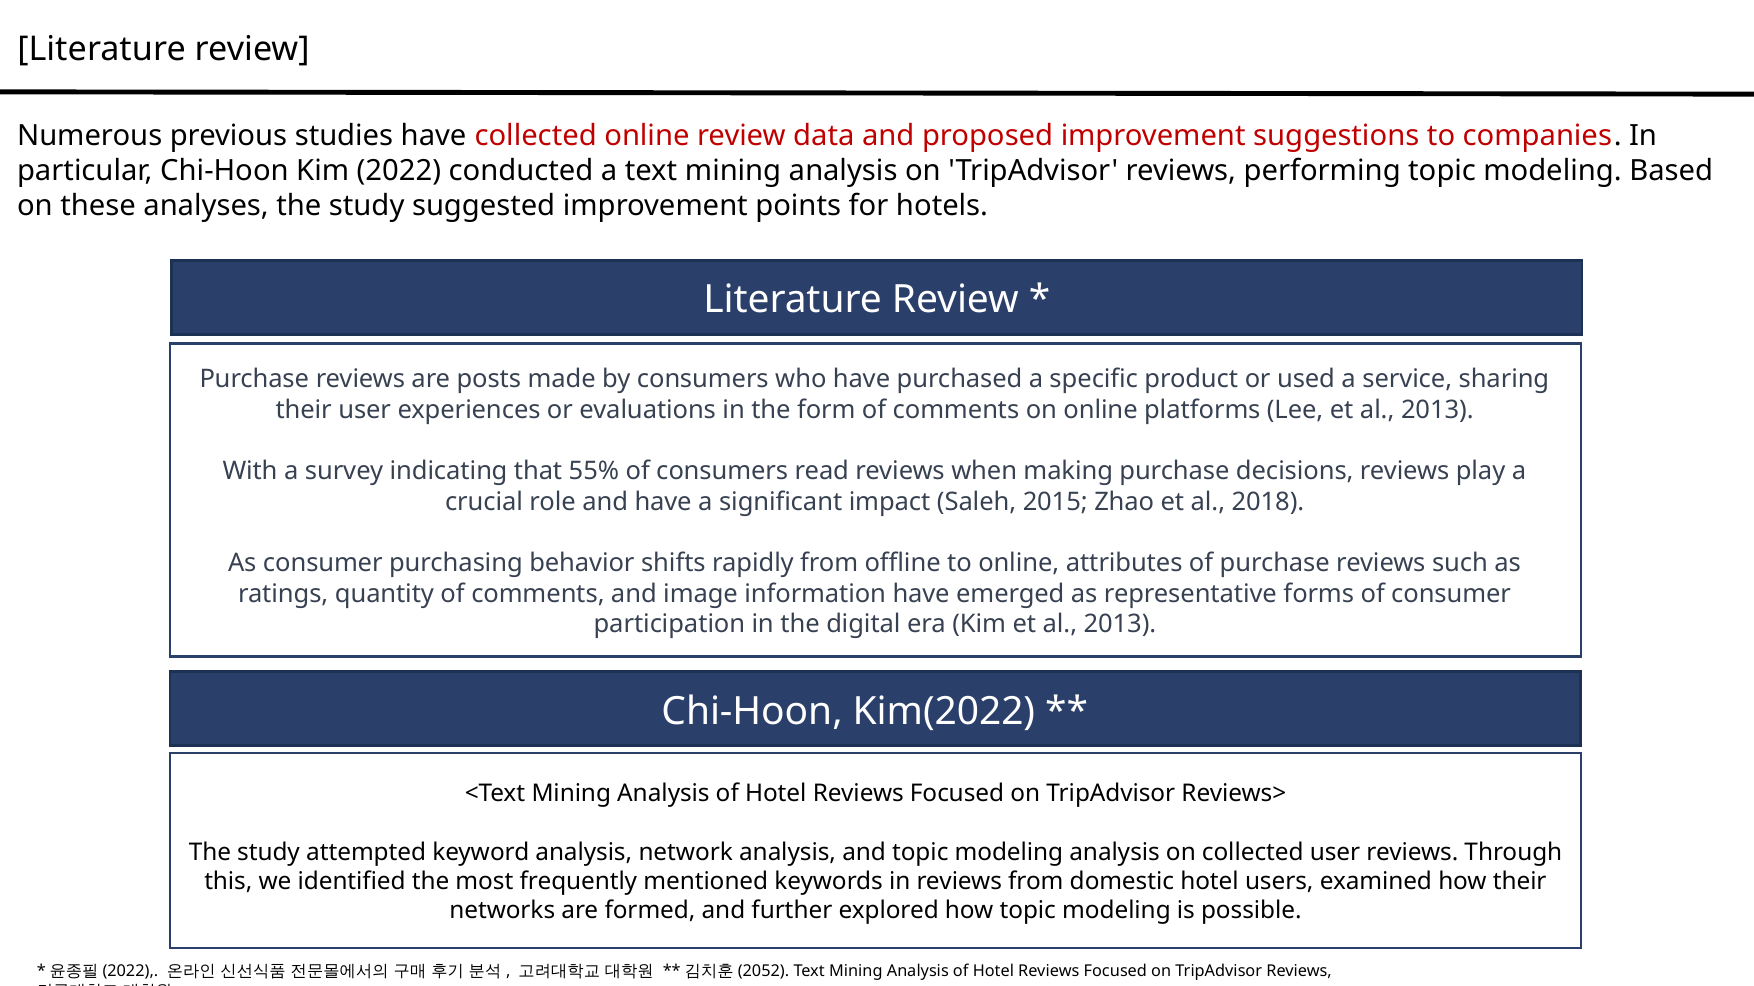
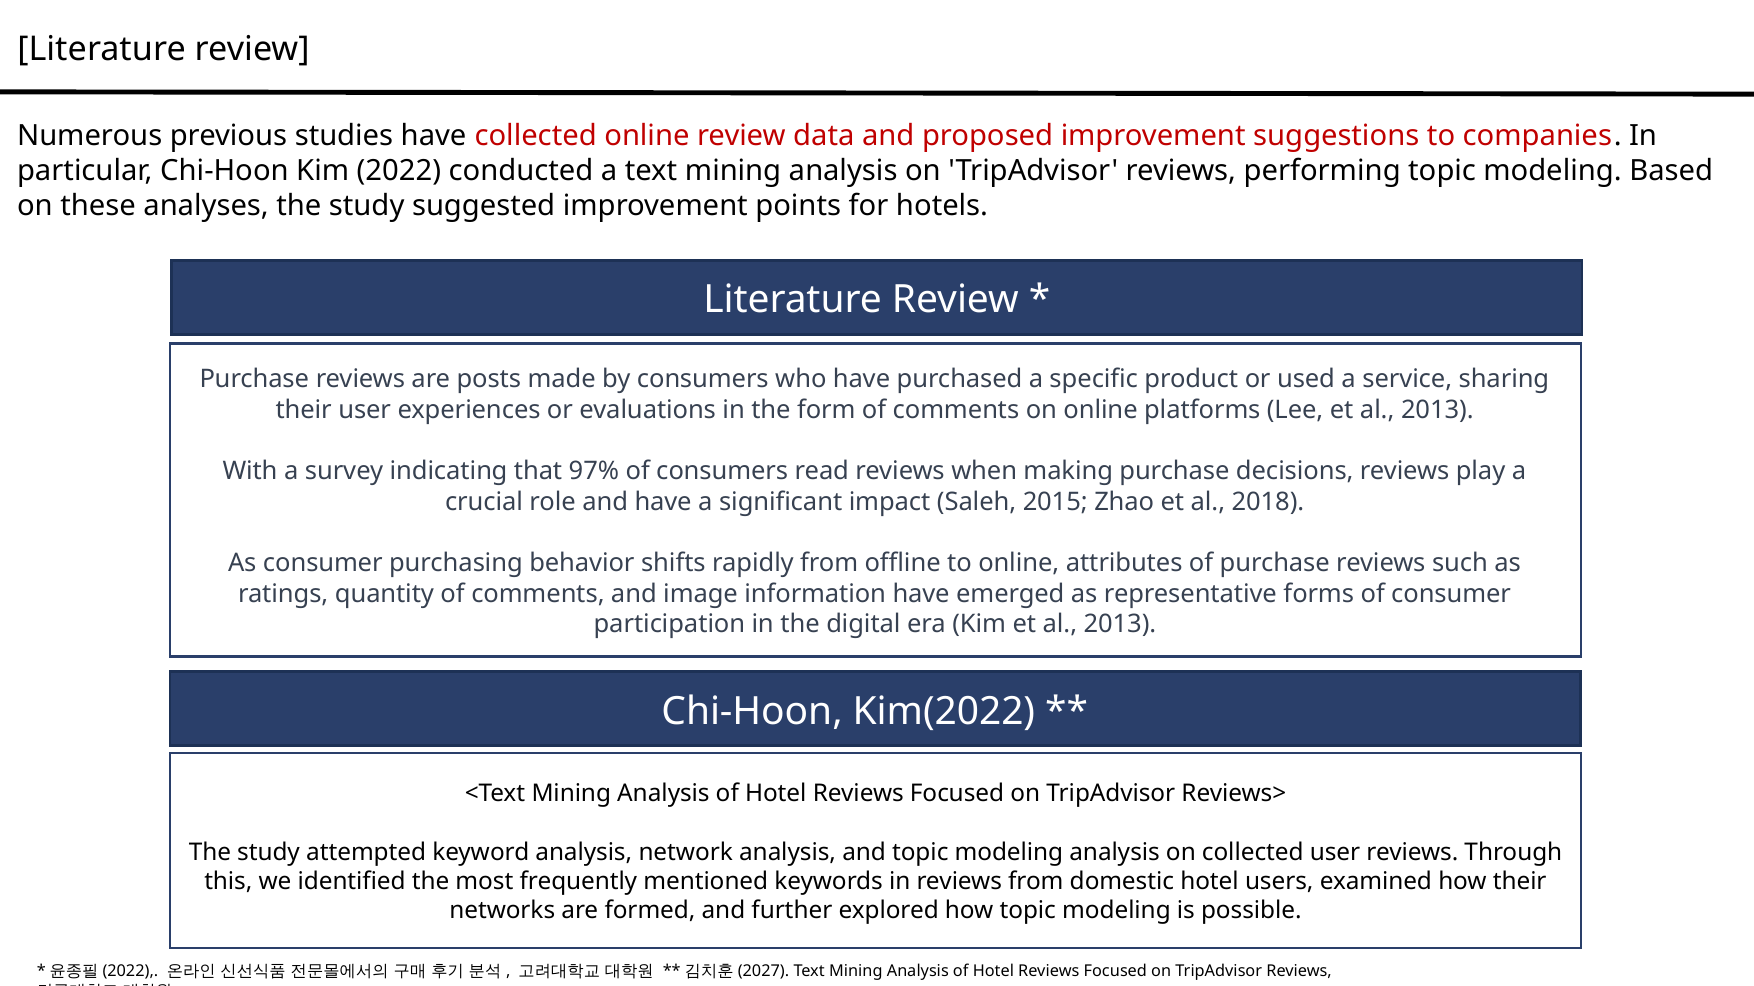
55%: 55% -> 97% (594, 472)
2052: 2052 -> 2027 (763, 972)
